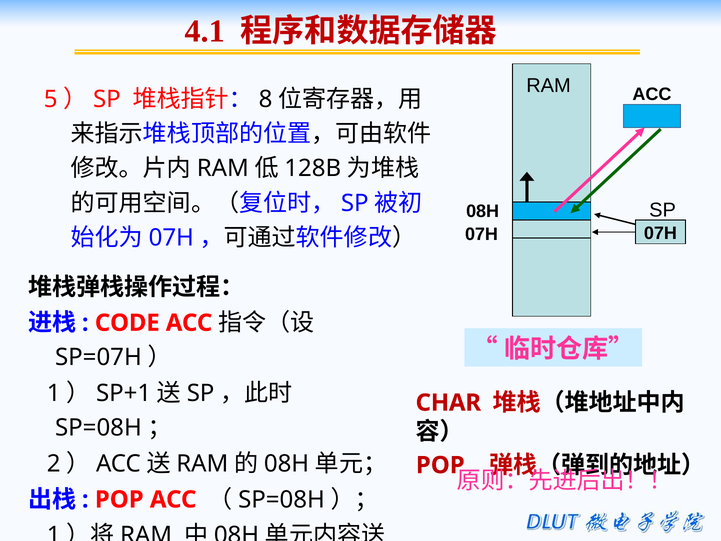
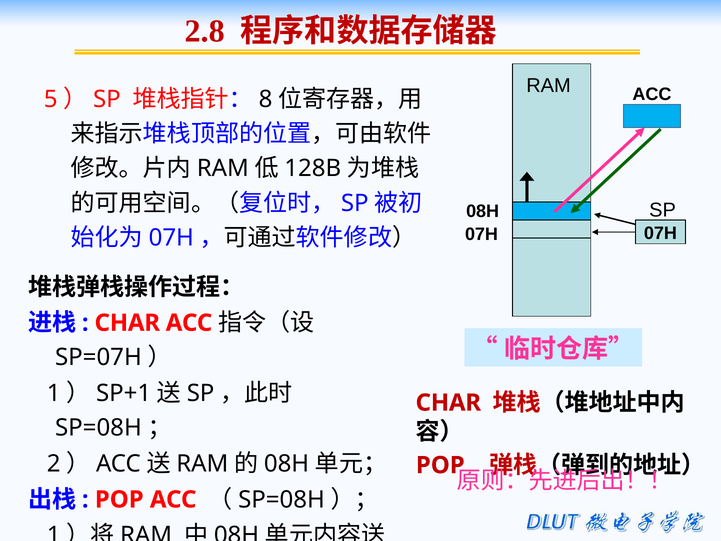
4.1: 4.1 -> 2.8 (205, 31)
CODE: CODE -> CHAR (127, 323)
